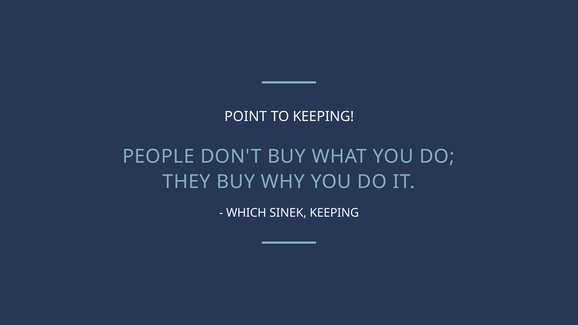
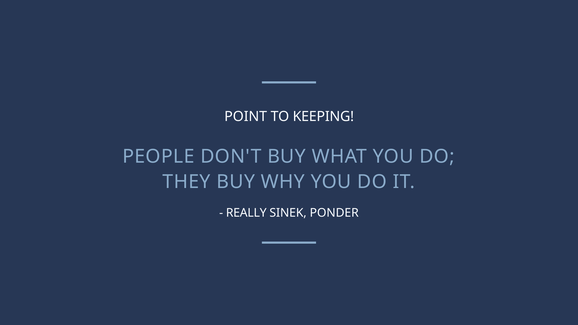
WHICH: WHICH -> REALLY (246, 213)
SINEK KEEPING: KEEPING -> PONDER (334, 213)
